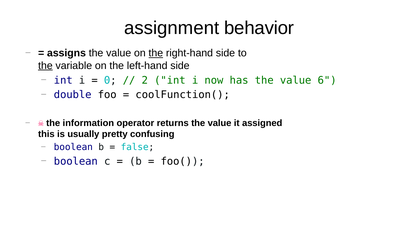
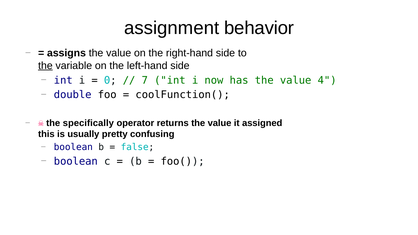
the underline: present -> none (156, 53)
2: 2 -> 7 (145, 80)
6: 6 -> 4 (327, 80)
information: information -> specifically (88, 123)
